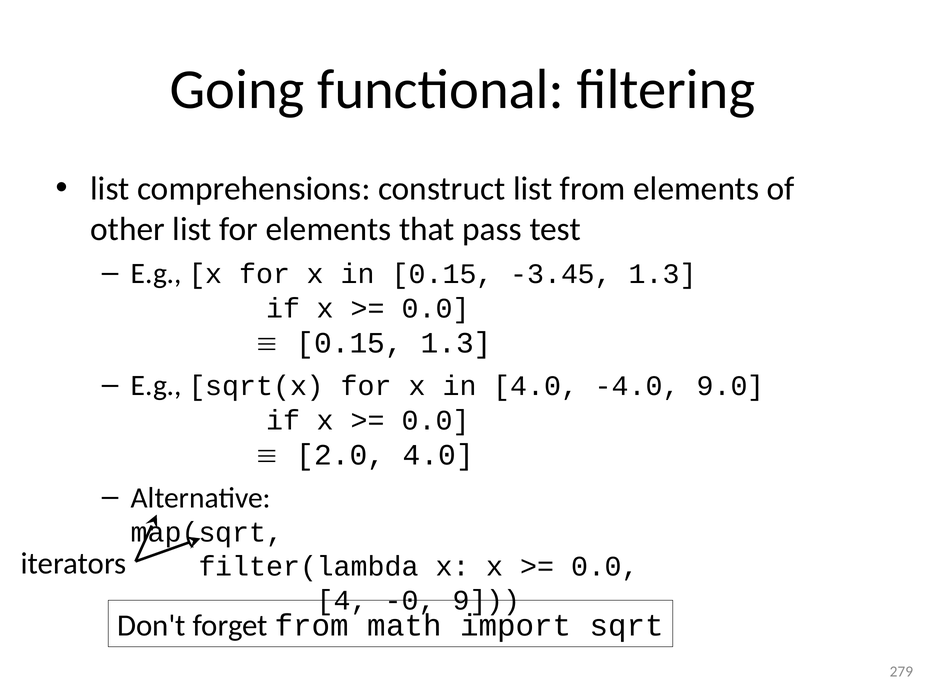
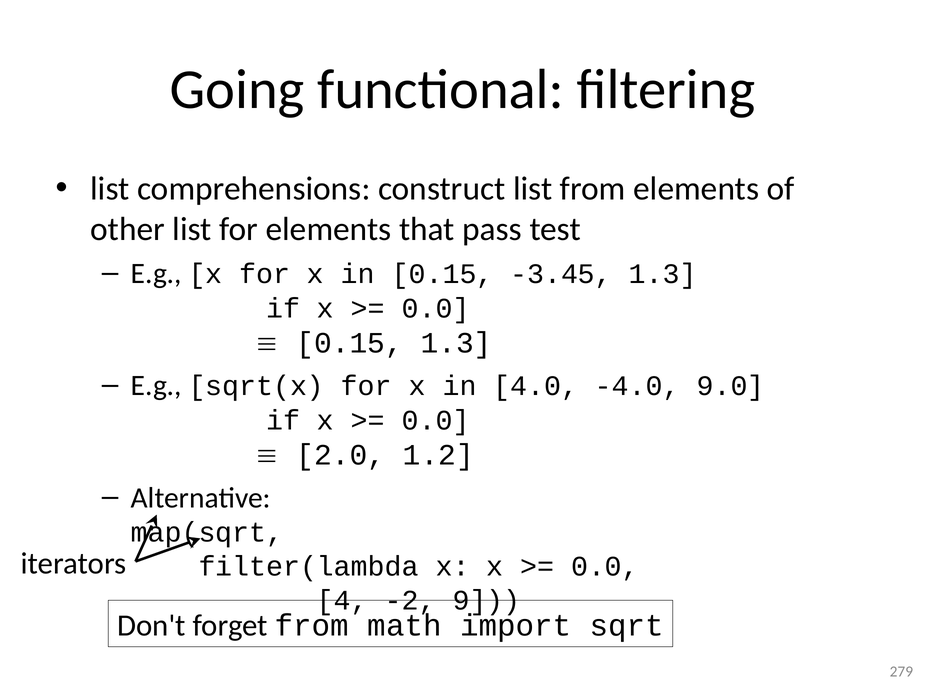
2.0 4.0: 4.0 -> 1.2 (438, 455)
-0: -0 -> -2 (410, 601)
